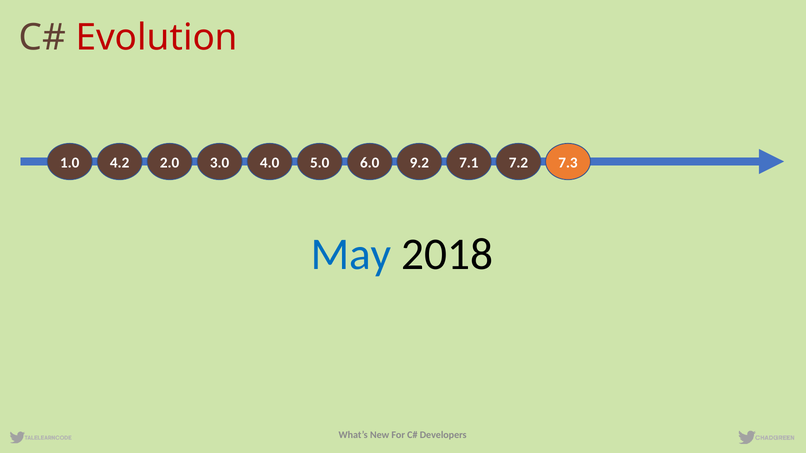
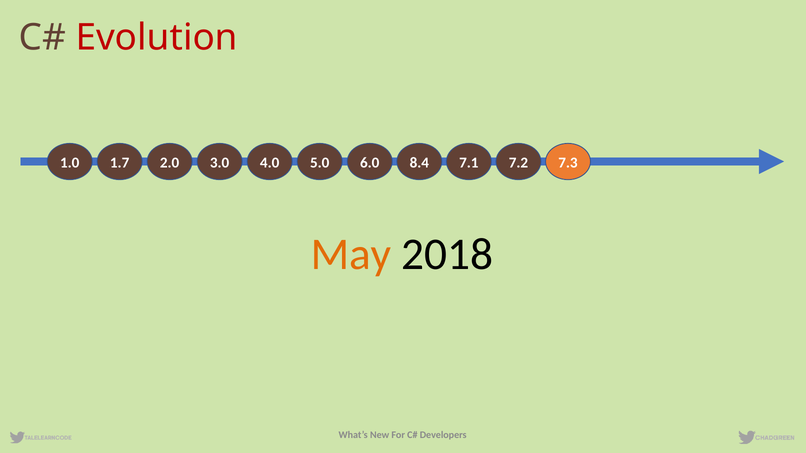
4.2: 4.2 -> 1.7 (120, 163)
9.2: 9.2 -> 8.4 (419, 163)
May colour: blue -> orange (351, 255)
